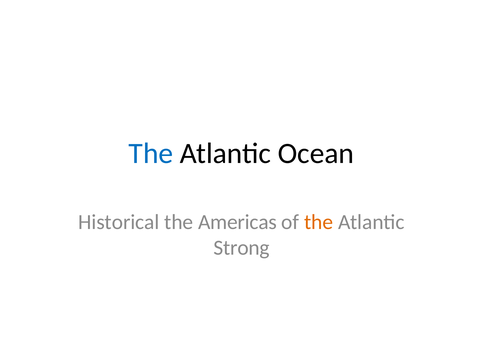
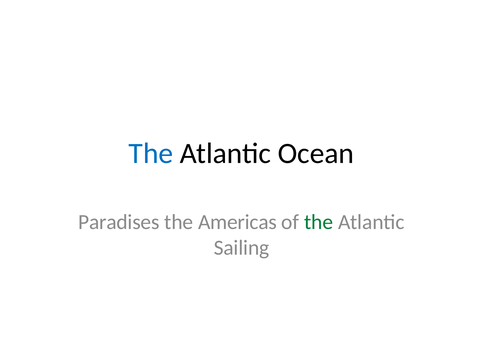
Historical: Historical -> Paradises (119, 222)
the colour: orange -> green (319, 222)
Strong: Strong -> Sailing (242, 248)
